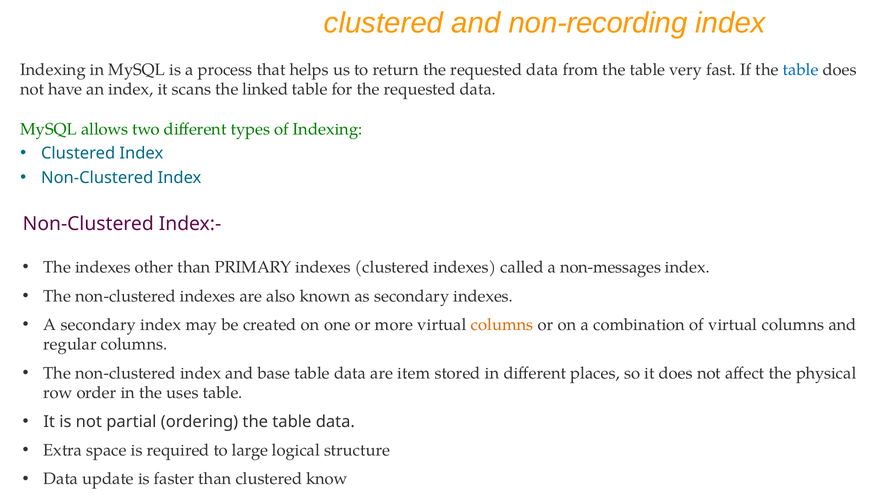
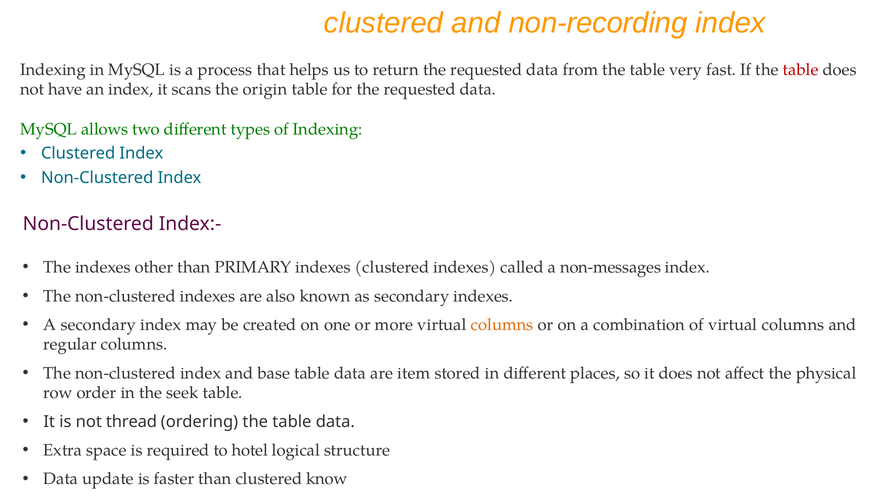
table colour: blue -> red (801, 70)
linked: linked -> origin (265, 90)
uses: uses -> seek (183, 394)
partial: partial -> thread (131, 422)
large: large -> hotel (250, 451)
